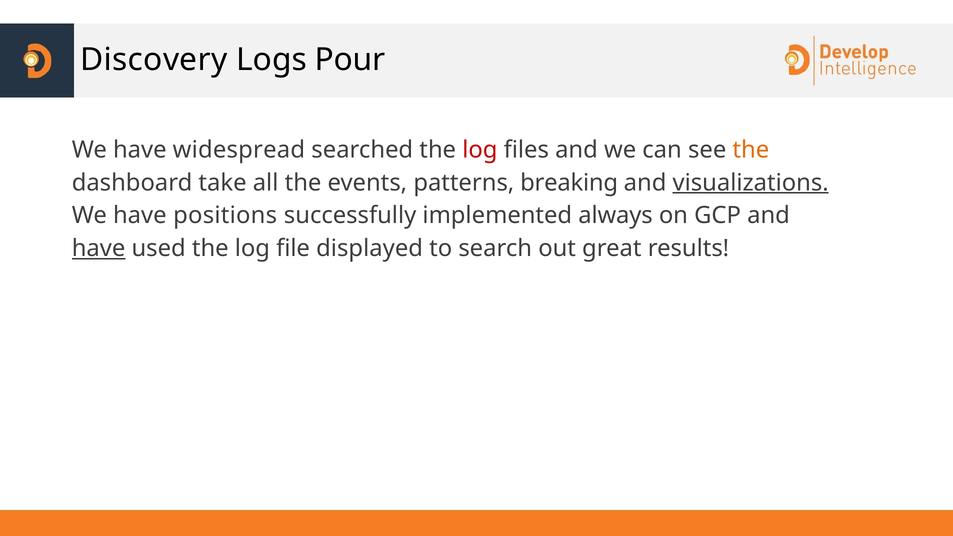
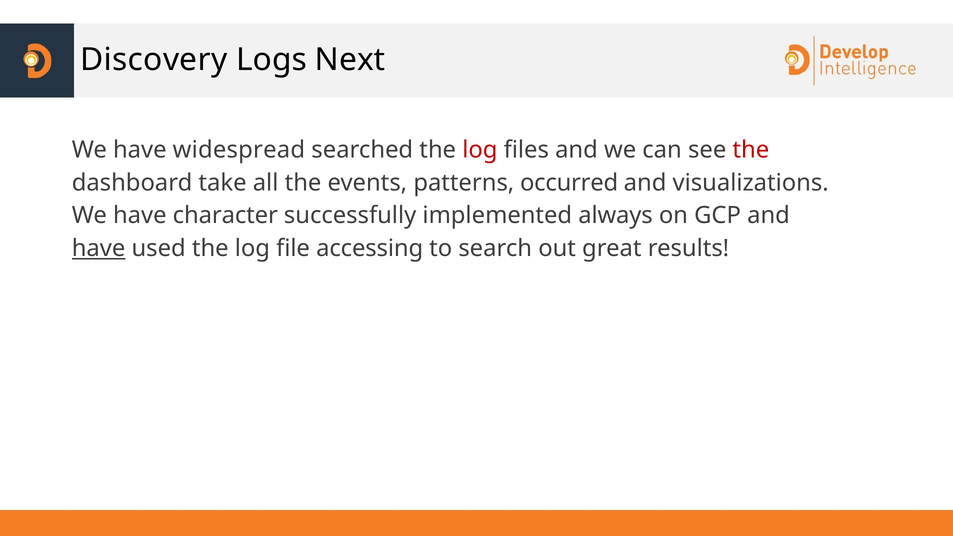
Pour: Pour -> Next (350, 60)
the colour: orange -> red (751, 150)
breaking: breaking -> occurred (569, 183)
visualizations underline: present -> none (751, 183)
positions: positions -> character (225, 216)
displayed: displayed -> accessing (370, 248)
